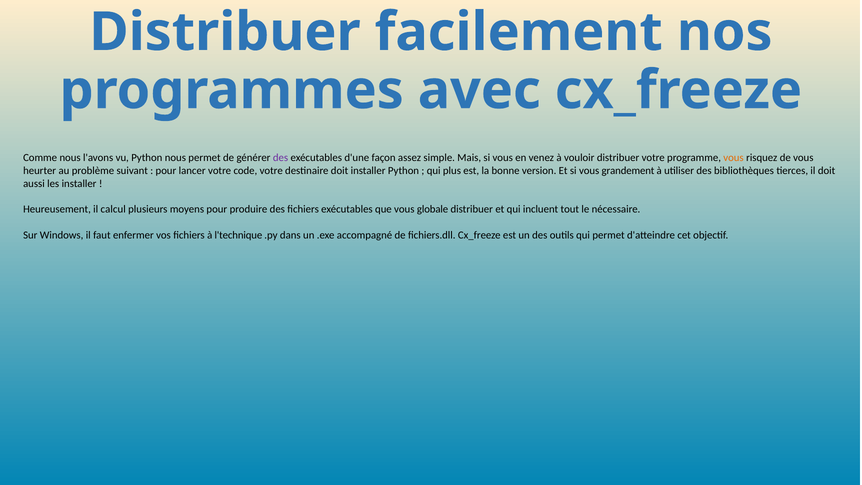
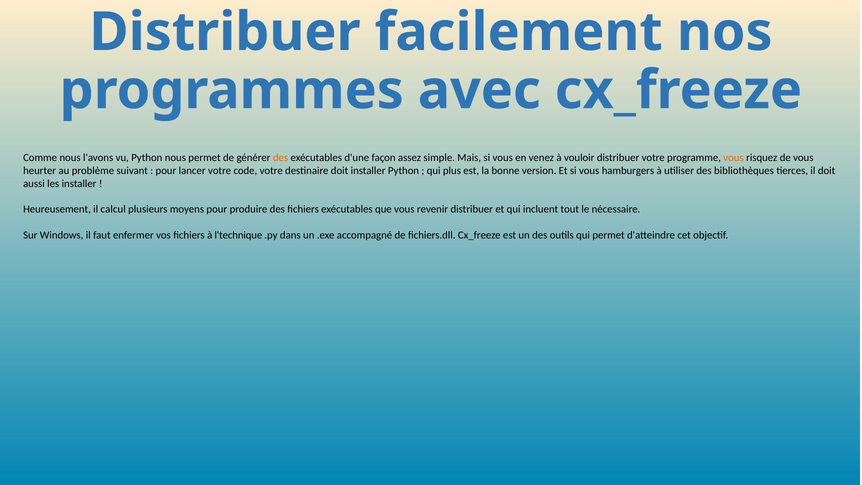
des colour: purple -> orange (281, 158)
grandement: grandement -> hamburgers (628, 171)
globale: globale -> revenir (433, 209)
